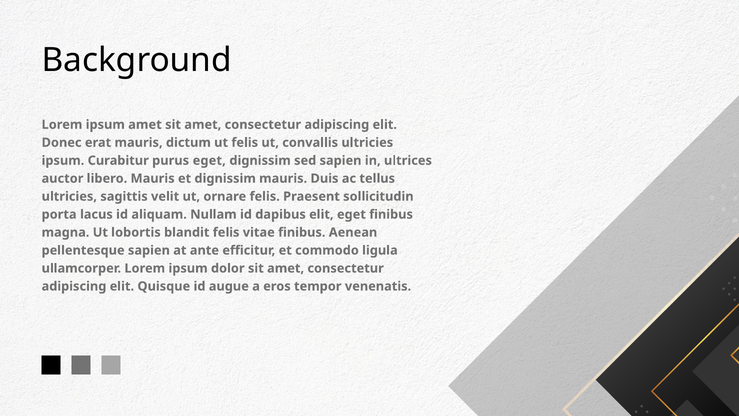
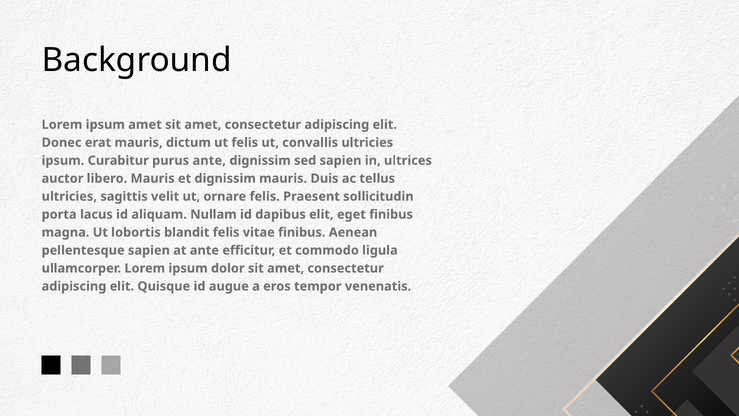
purus eget: eget -> ante (209, 160)
